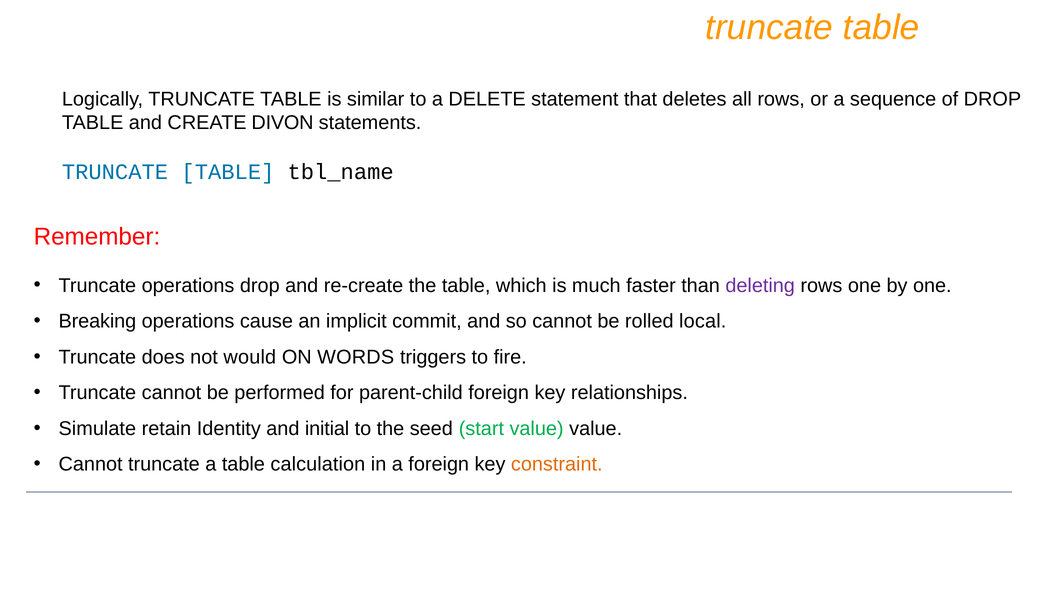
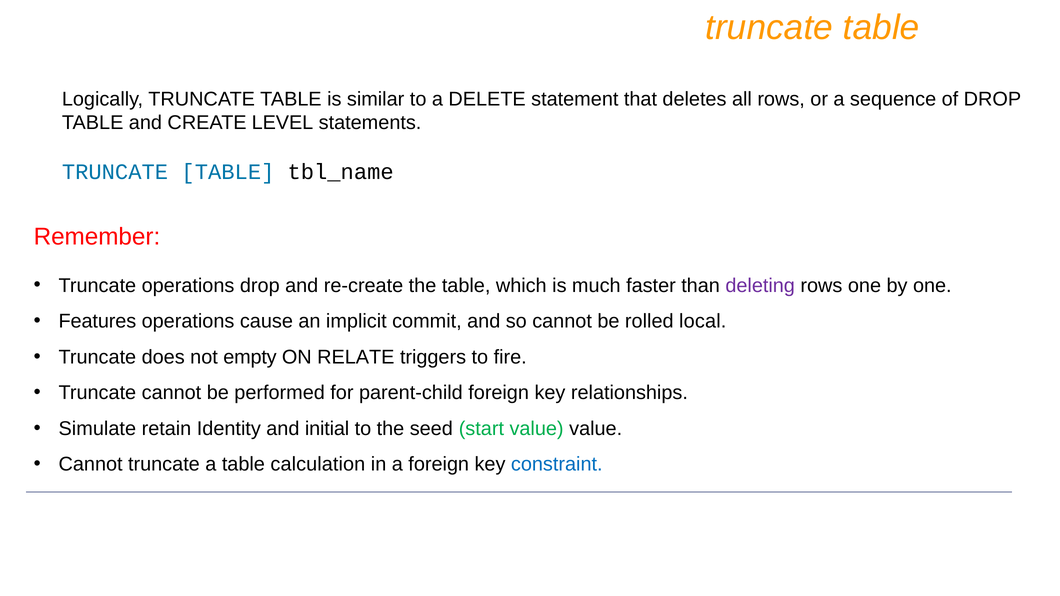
DIVON: DIVON -> LEVEL (282, 123)
Breaking: Breaking -> Features (97, 321)
would: would -> empty (250, 357)
WORDS: WORDS -> RELATE (356, 357)
constraint colour: orange -> blue (557, 464)
